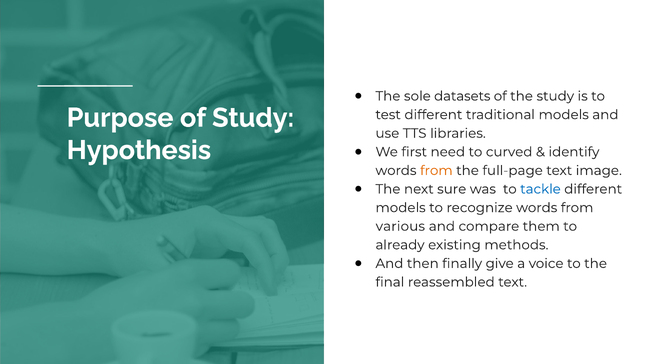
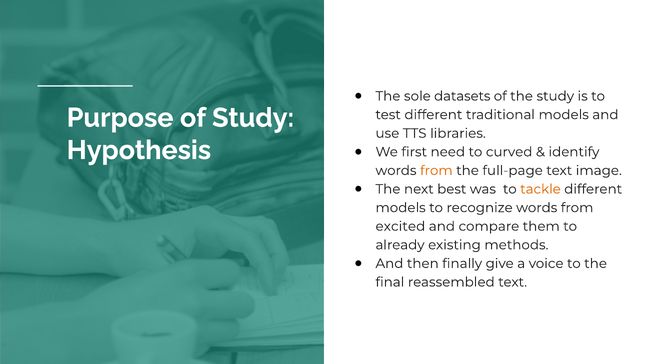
sure: sure -> best (452, 189)
tackle colour: blue -> orange (540, 189)
various: various -> excited (400, 227)
